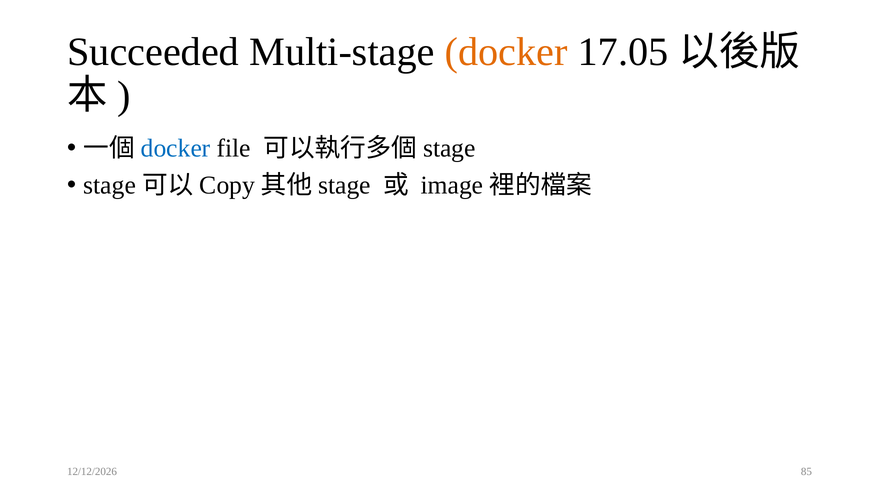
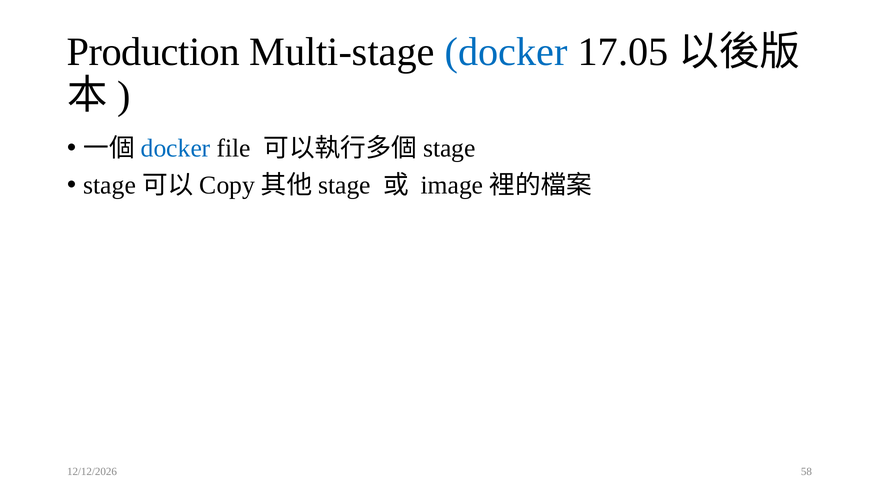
Succeeded: Succeeded -> Production (153, 52)
docker colour: orange -> blue (506, 52)
85: 85 -> 58 (806, 472)
